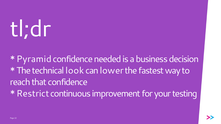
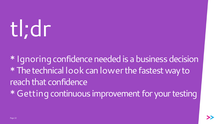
Pyramid: Pyramid -> Ignoring (34, 59)
Restrict: Restrict -> Getting (33, 94)
